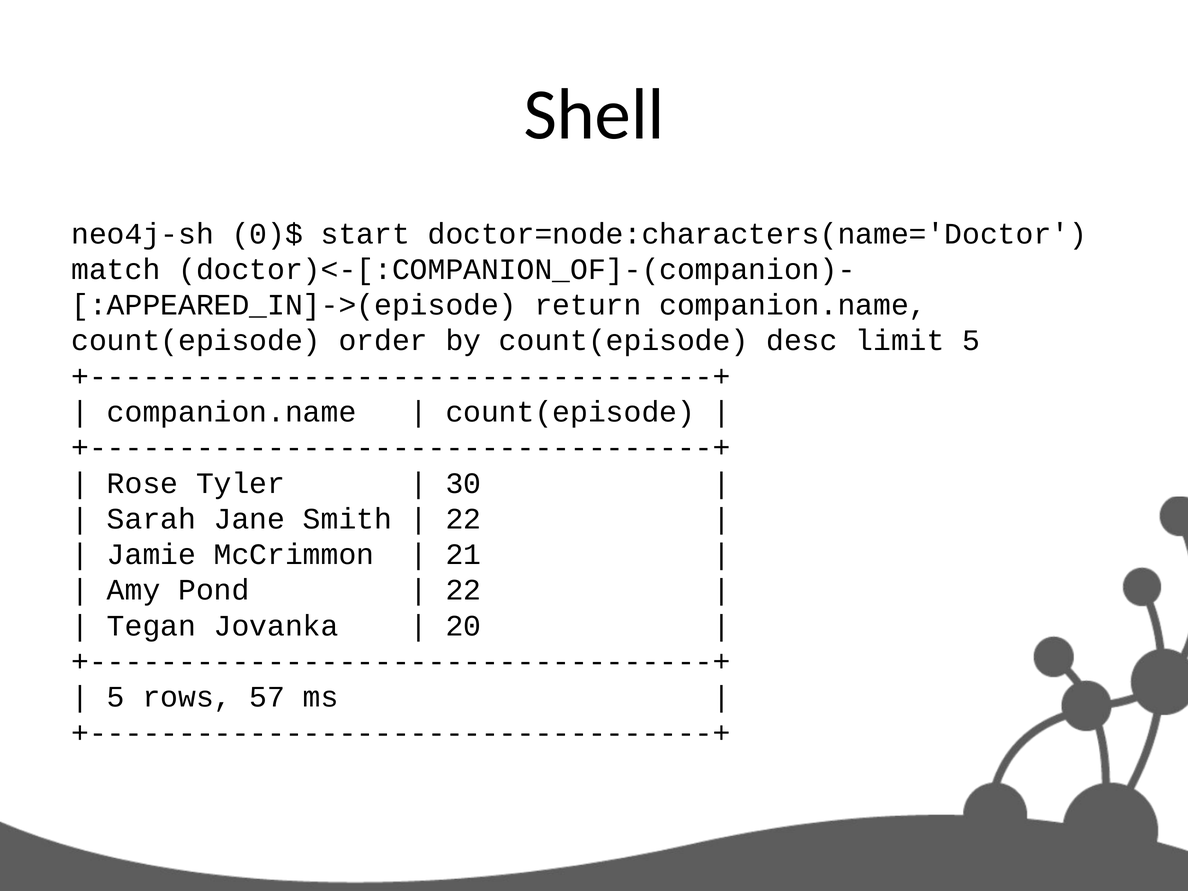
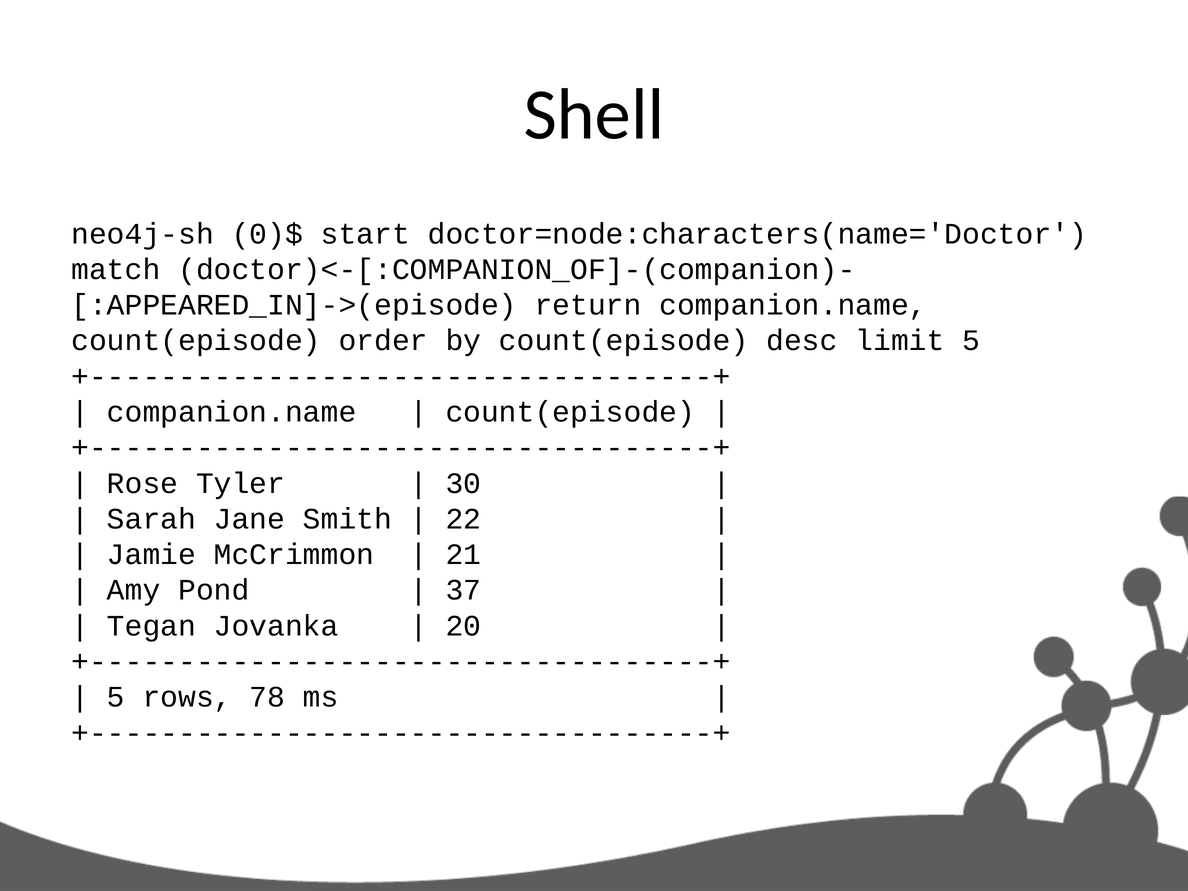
22: 22 -> 37 (463, 590)
57: 57 -> 78 (267, 697)
